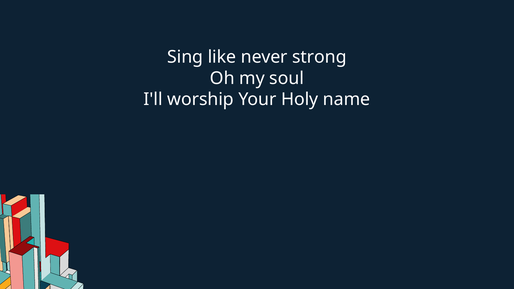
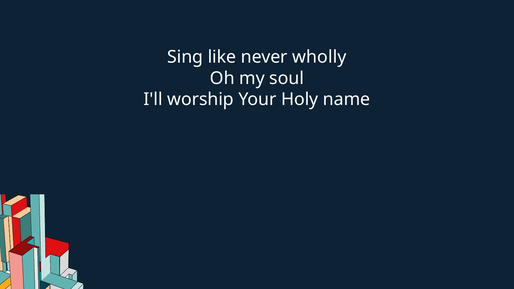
strong: strong -> wholly (319, 57)
